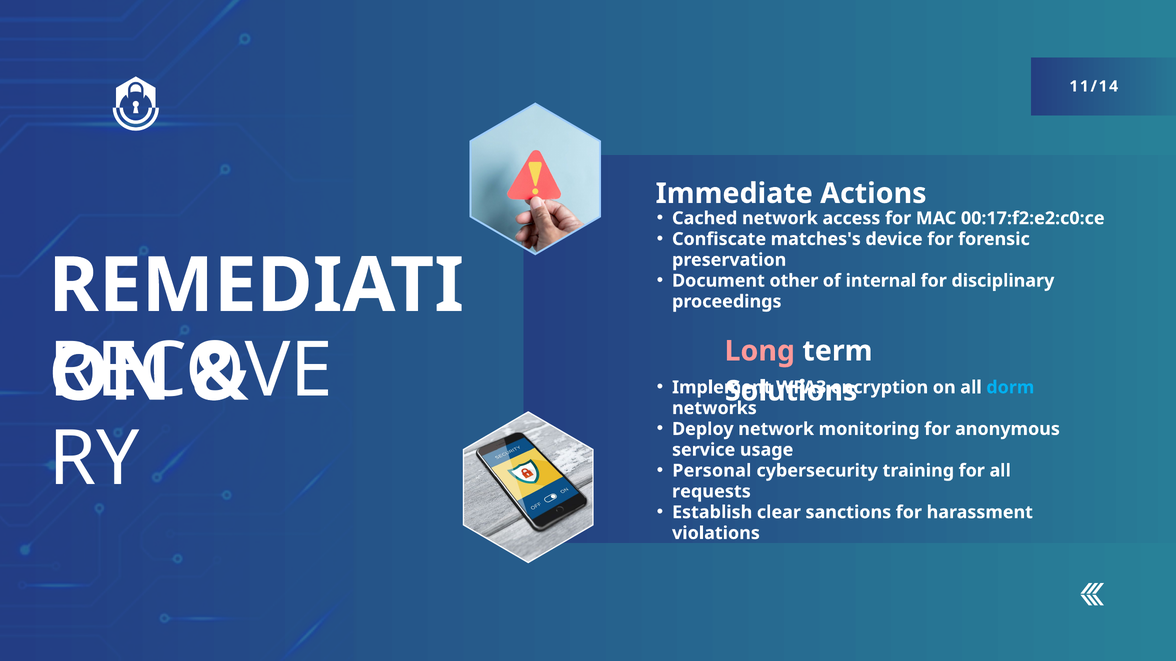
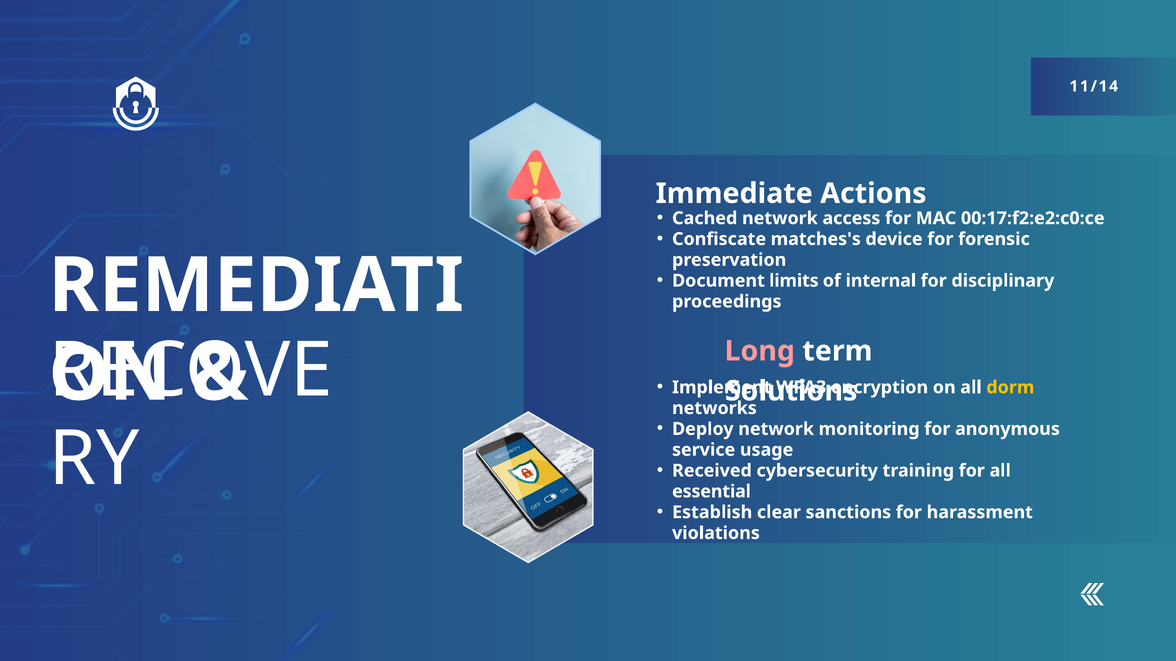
other: other -> limits (794, 281)
dorm colour: light blue -> yellow (1010, 388)
Personal: Personal -> Received (712, 471)
requests: requests -> essential (712, 492)
